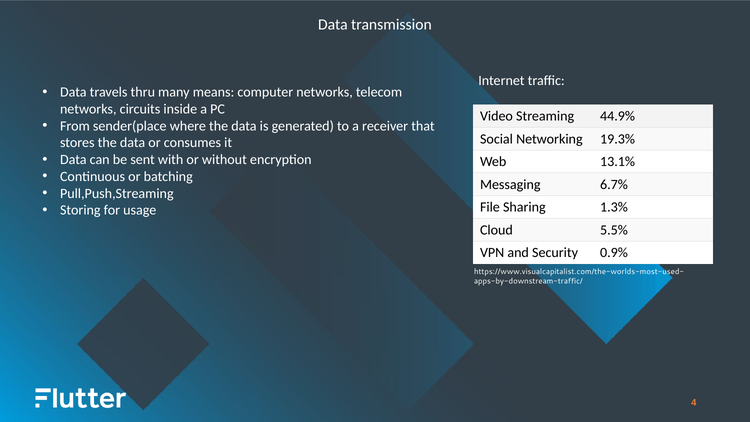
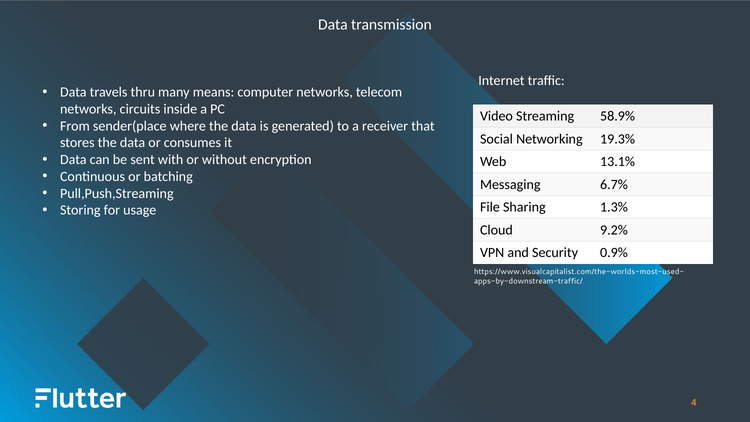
44.9%: 44.9% -> 58.9% (618, 116)
5.5%: 5.5% -> 9.2% (614, 230)
